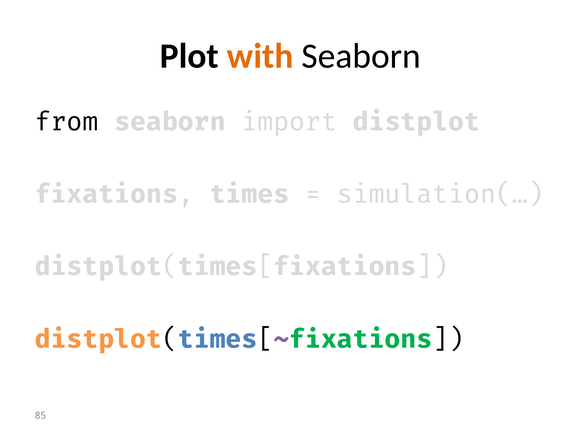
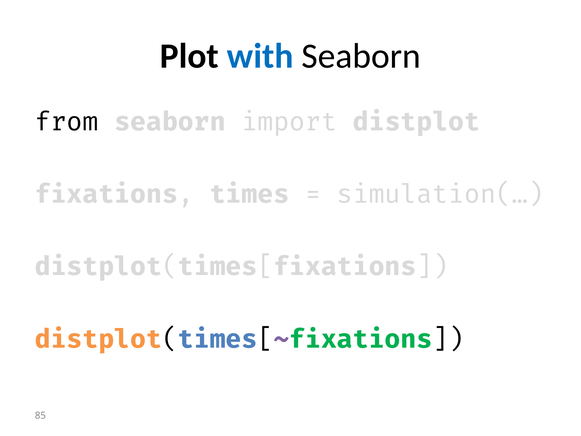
with colour: orange -> blue (260, 56)
